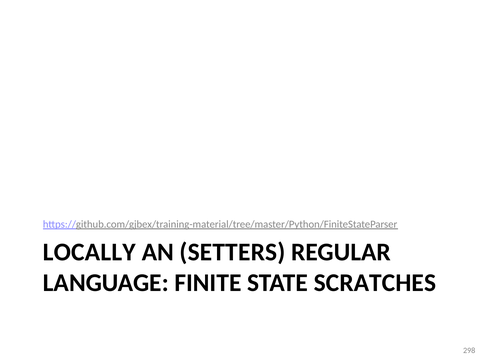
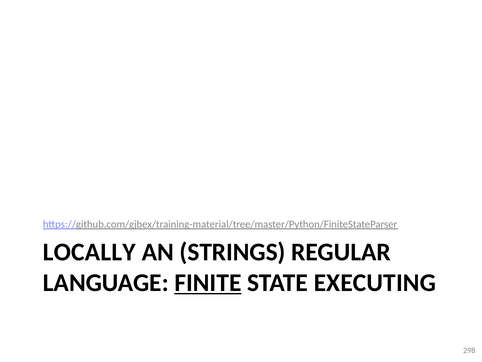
SETTERS: SETTERS -> STRINGS (233, 252)
FINITE underline: none -> present (208, 282)
SCRATCHES: SCRATCHES -> EXECUTING (375, 282)
